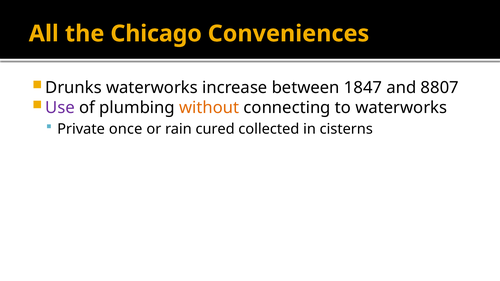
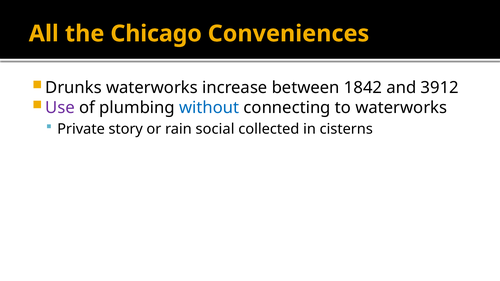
1847: 1847 -> 1842 (363, 88)
8807: 8807 -> 3912 (440, 88)
without colour: orange -> blue (209, 108)
once: once -> story (126, 129)
cured: cured -> social (215, 129)
